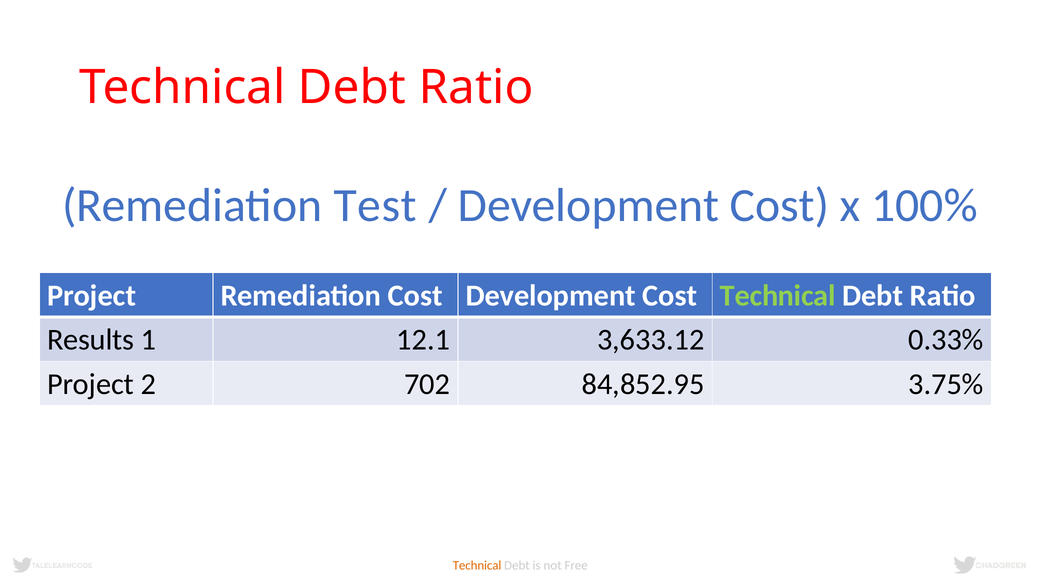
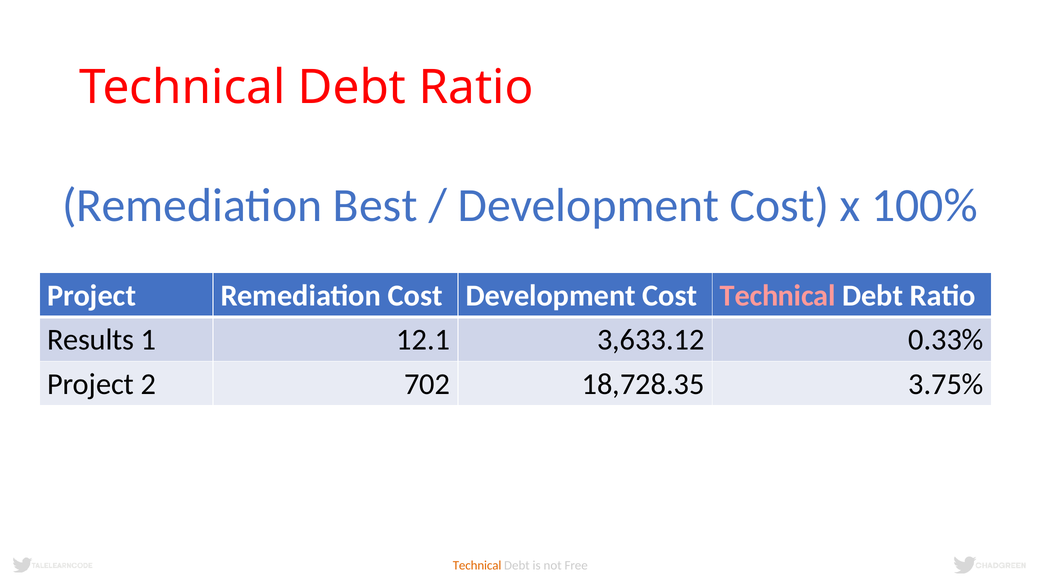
Test: Test -> Best (375, 206)
Technical colour: light green -> pink (778, 296)
84,852.95: 84,852.95 -> 18,728.35 (643, 384)
